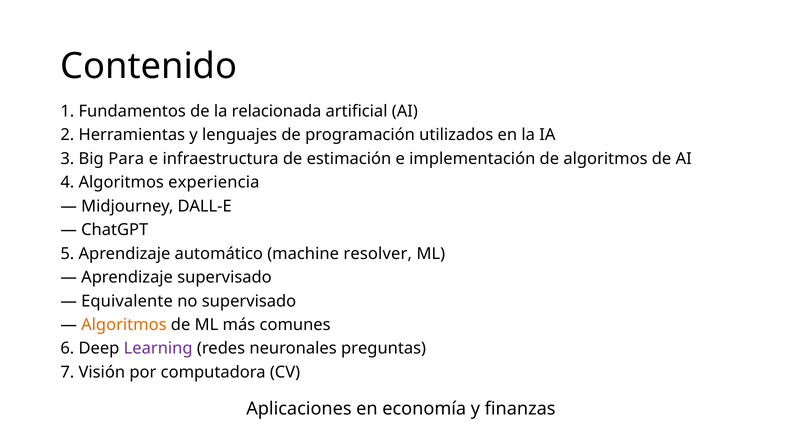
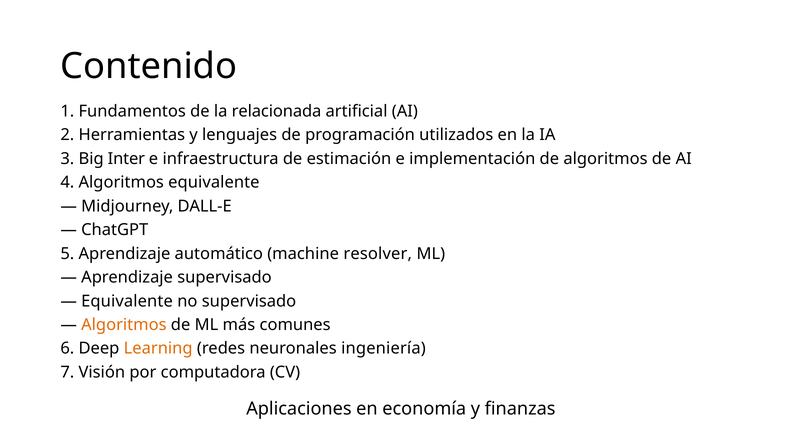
Para: Para -> Inter (126, 159)
Algoritmos experiencia: experiencia -> equivalente (214, 183)
Learning colour: purple -> orange (158, 349)
preguntas: preguntas -> ingeniería (383, 349)
